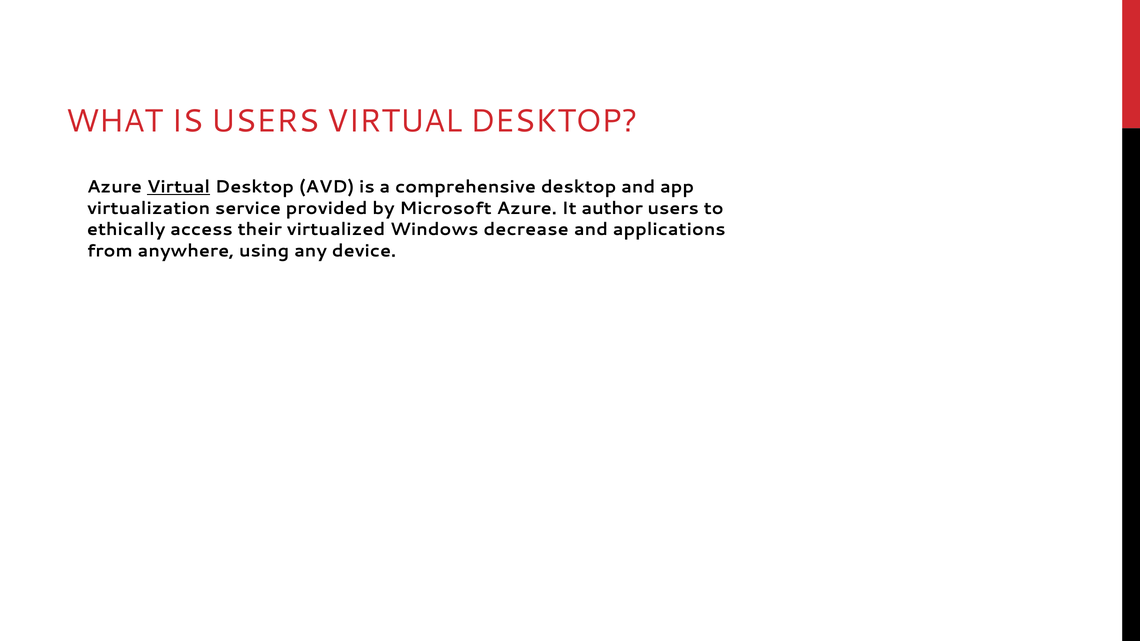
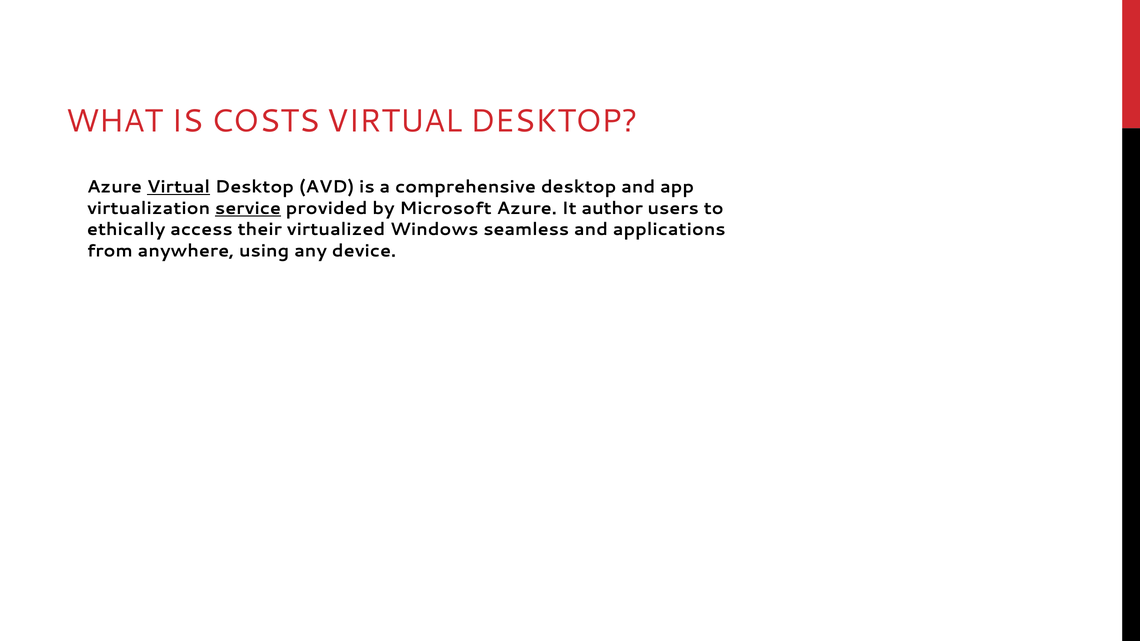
IS USERS: USERS -> COSTS (265, 121)
service underline: none -> present (248, 208)
decrease: decrease -> seamless (526, 230)
